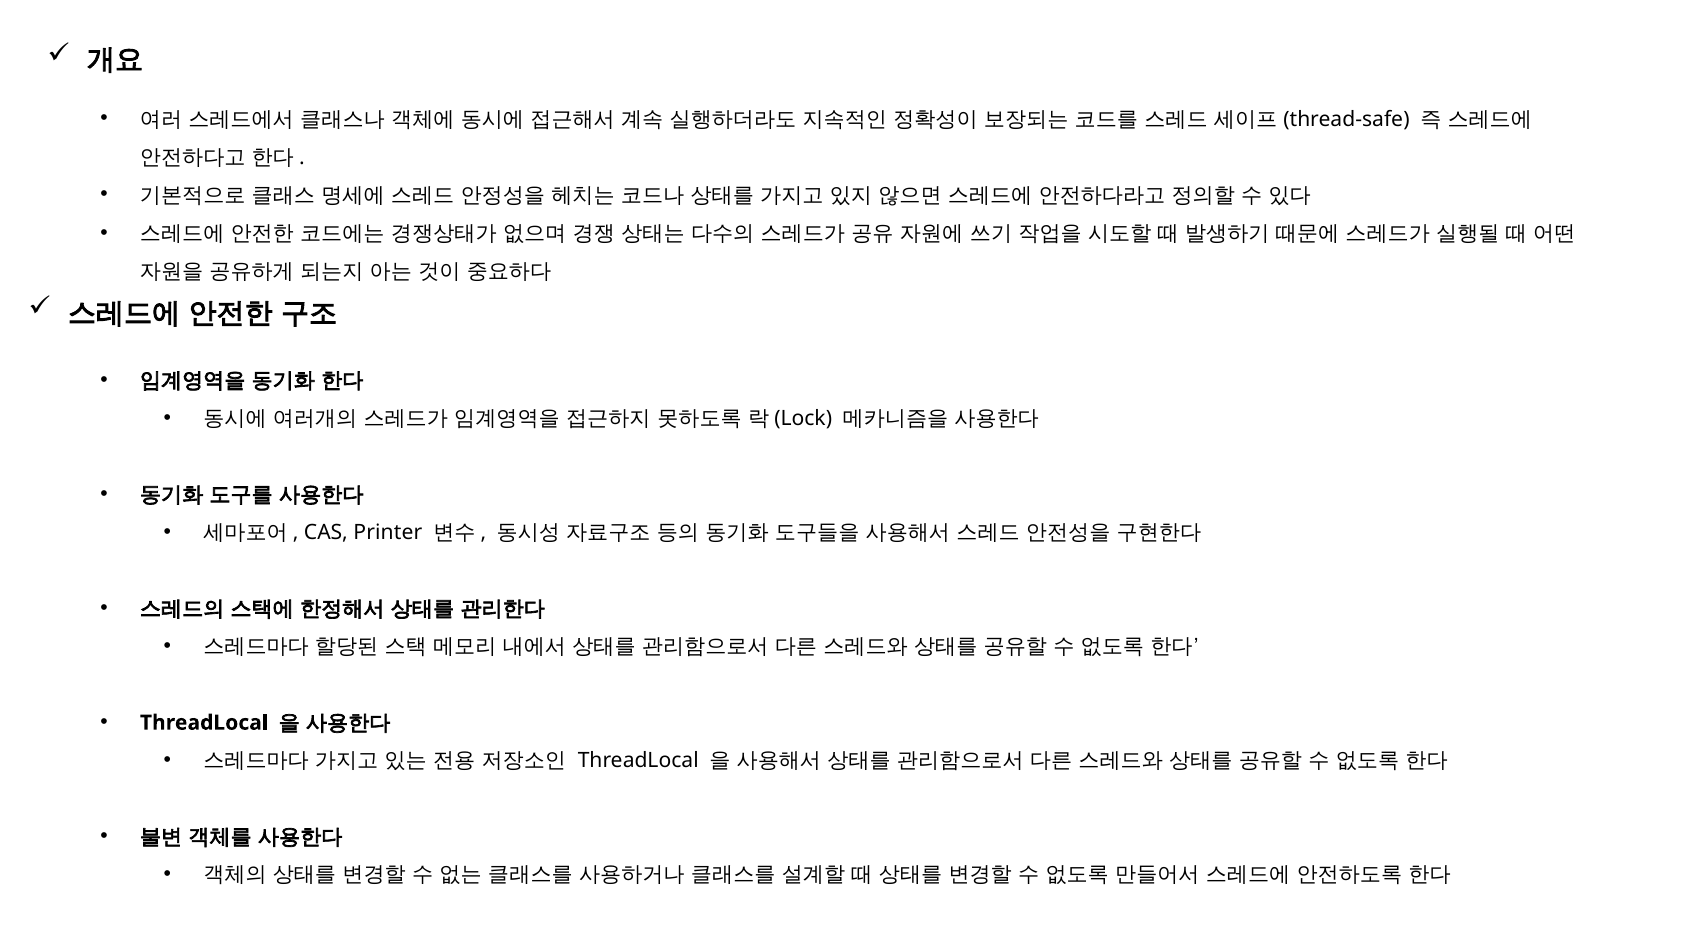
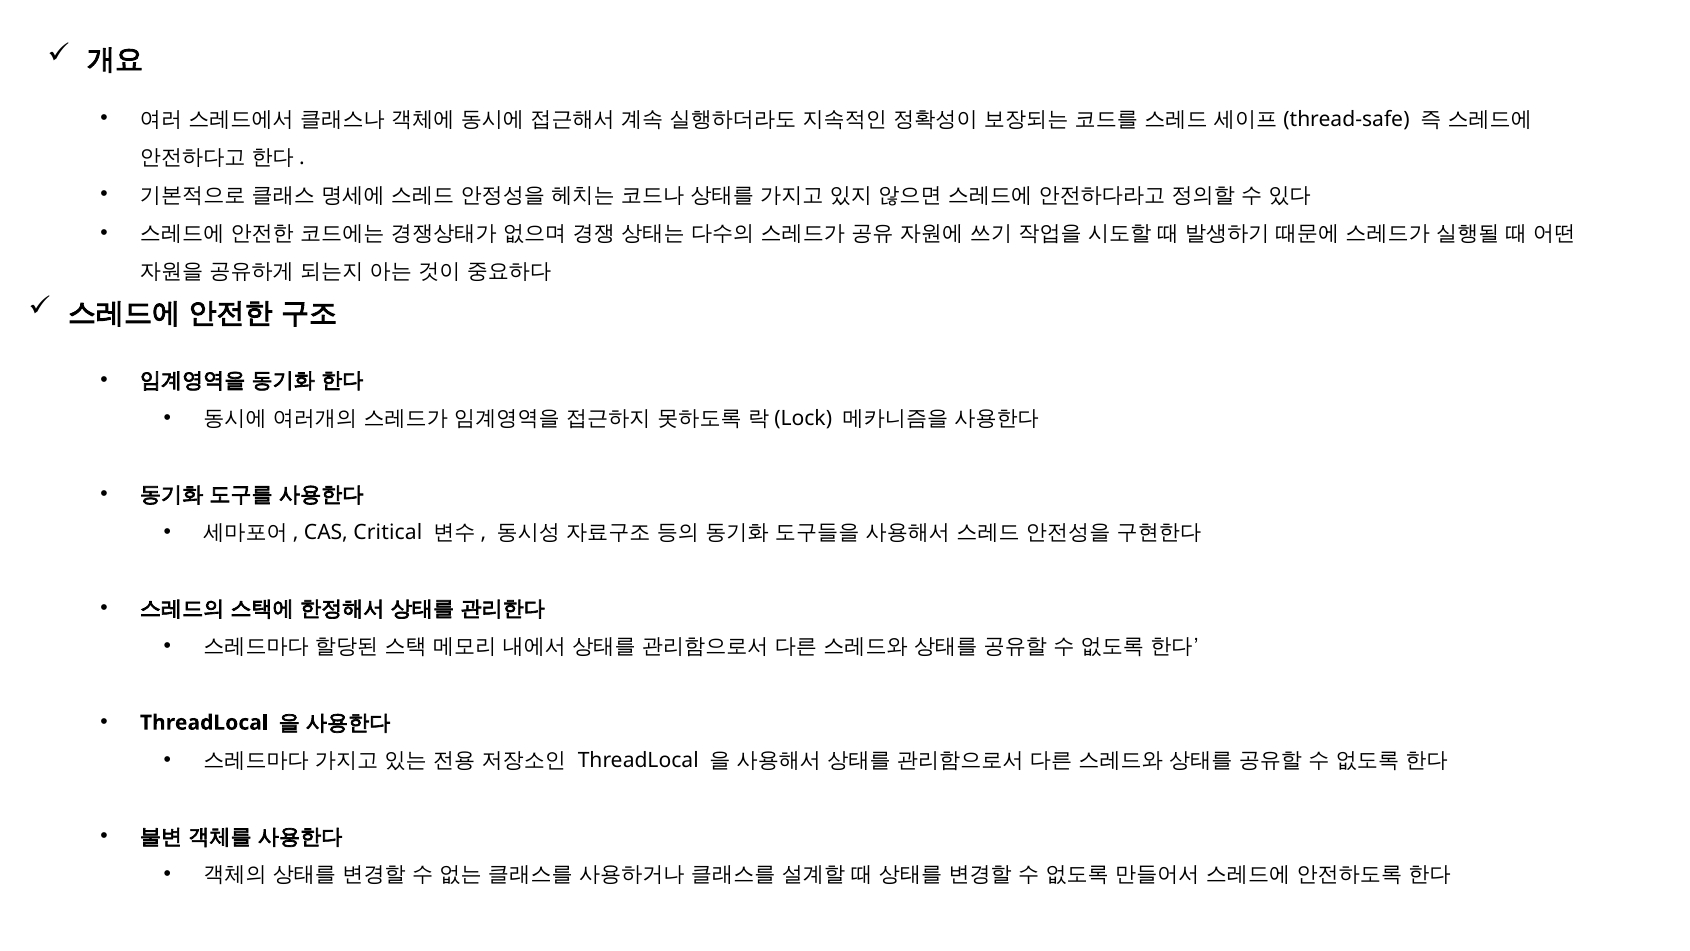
Printer: Printer -> Critical (388, 532)
